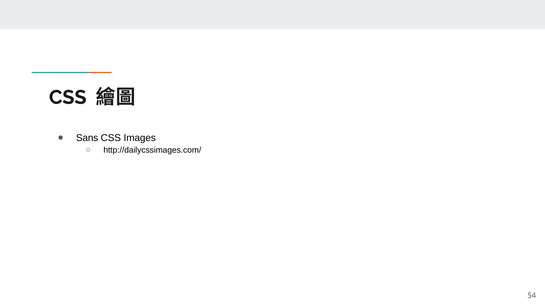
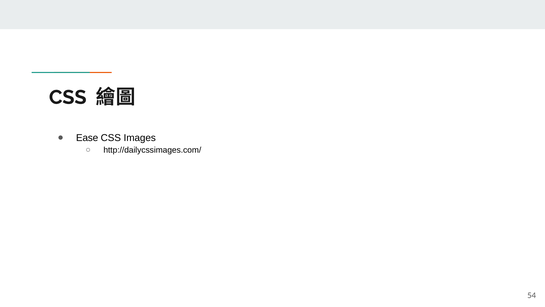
Sans: Sans -> Ease (87, 138)
